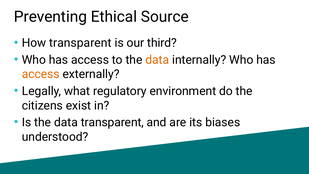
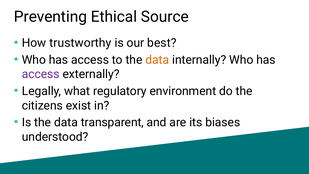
How transparent: transparent -> trustworthy (80, 43)
third: third -> best (162, 43)
access colour: orange -> purple (41, 74)
